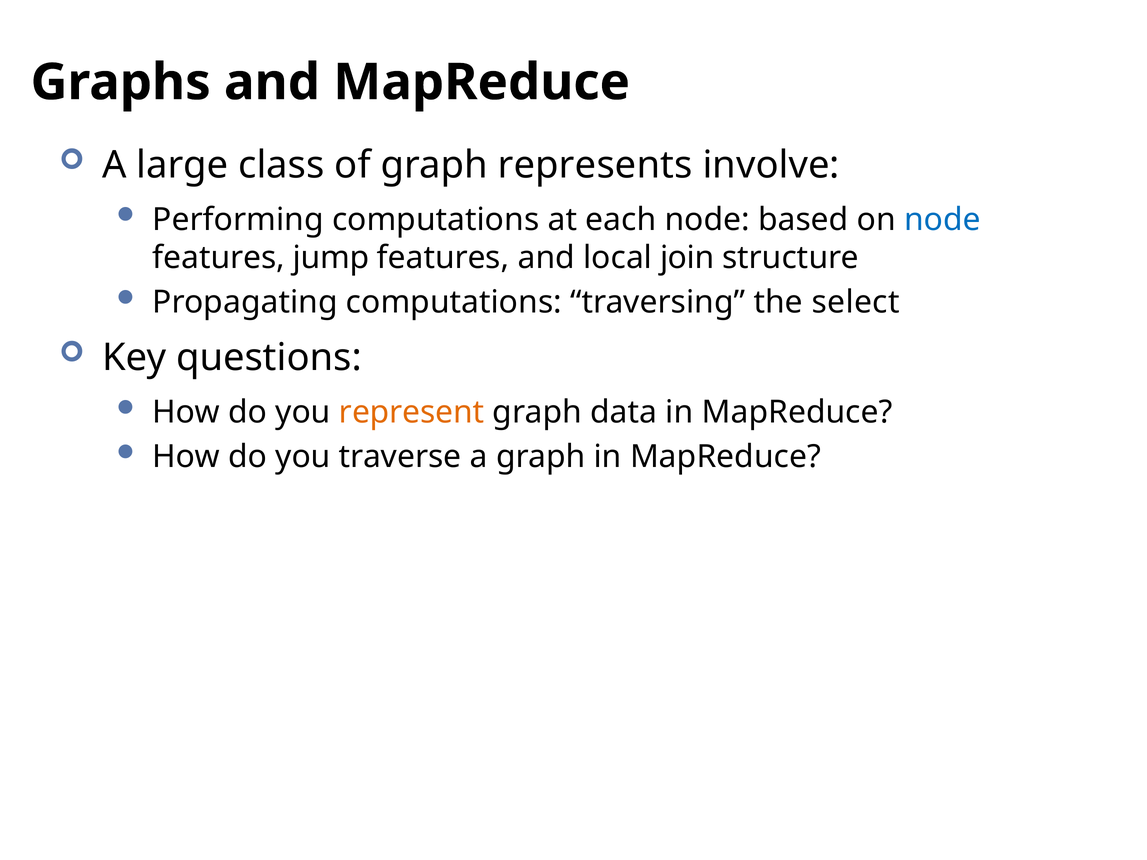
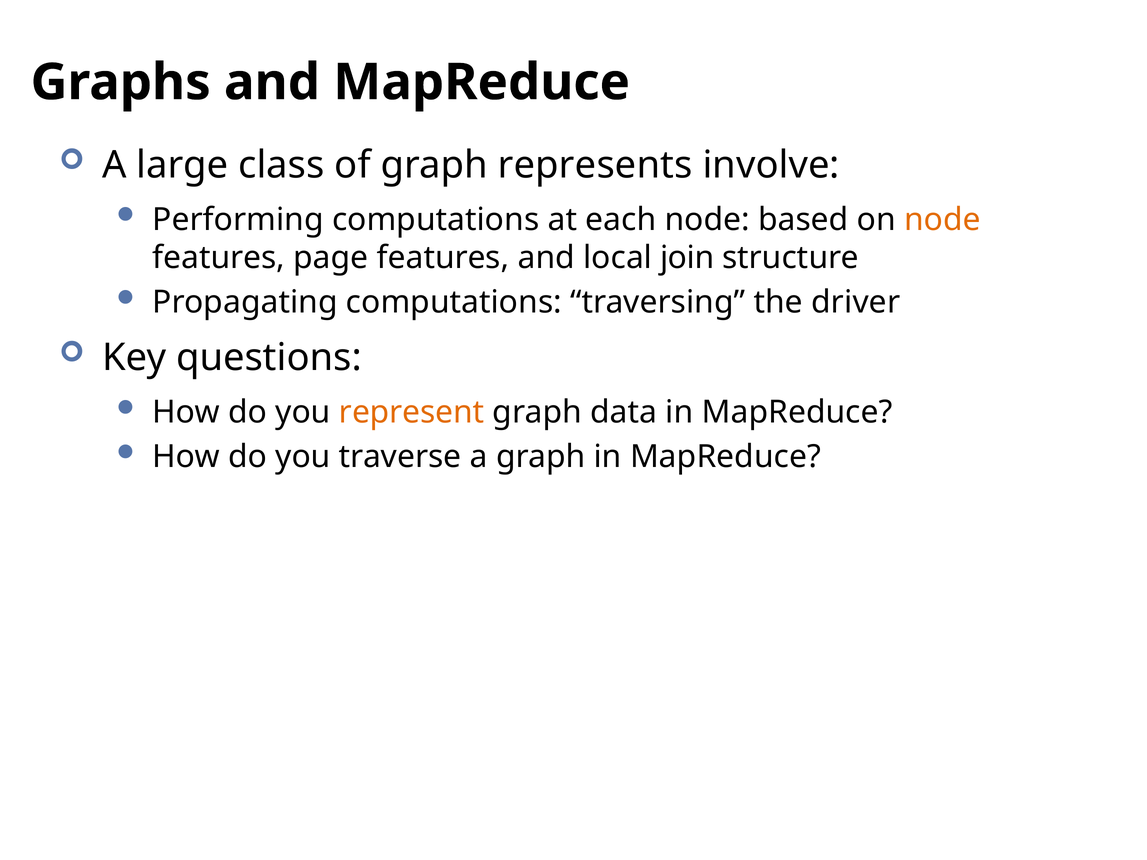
node colour: blue -> orange (943, 220)
jump: jump -> page (331, 258)
select: select -> driver (856, 302)
